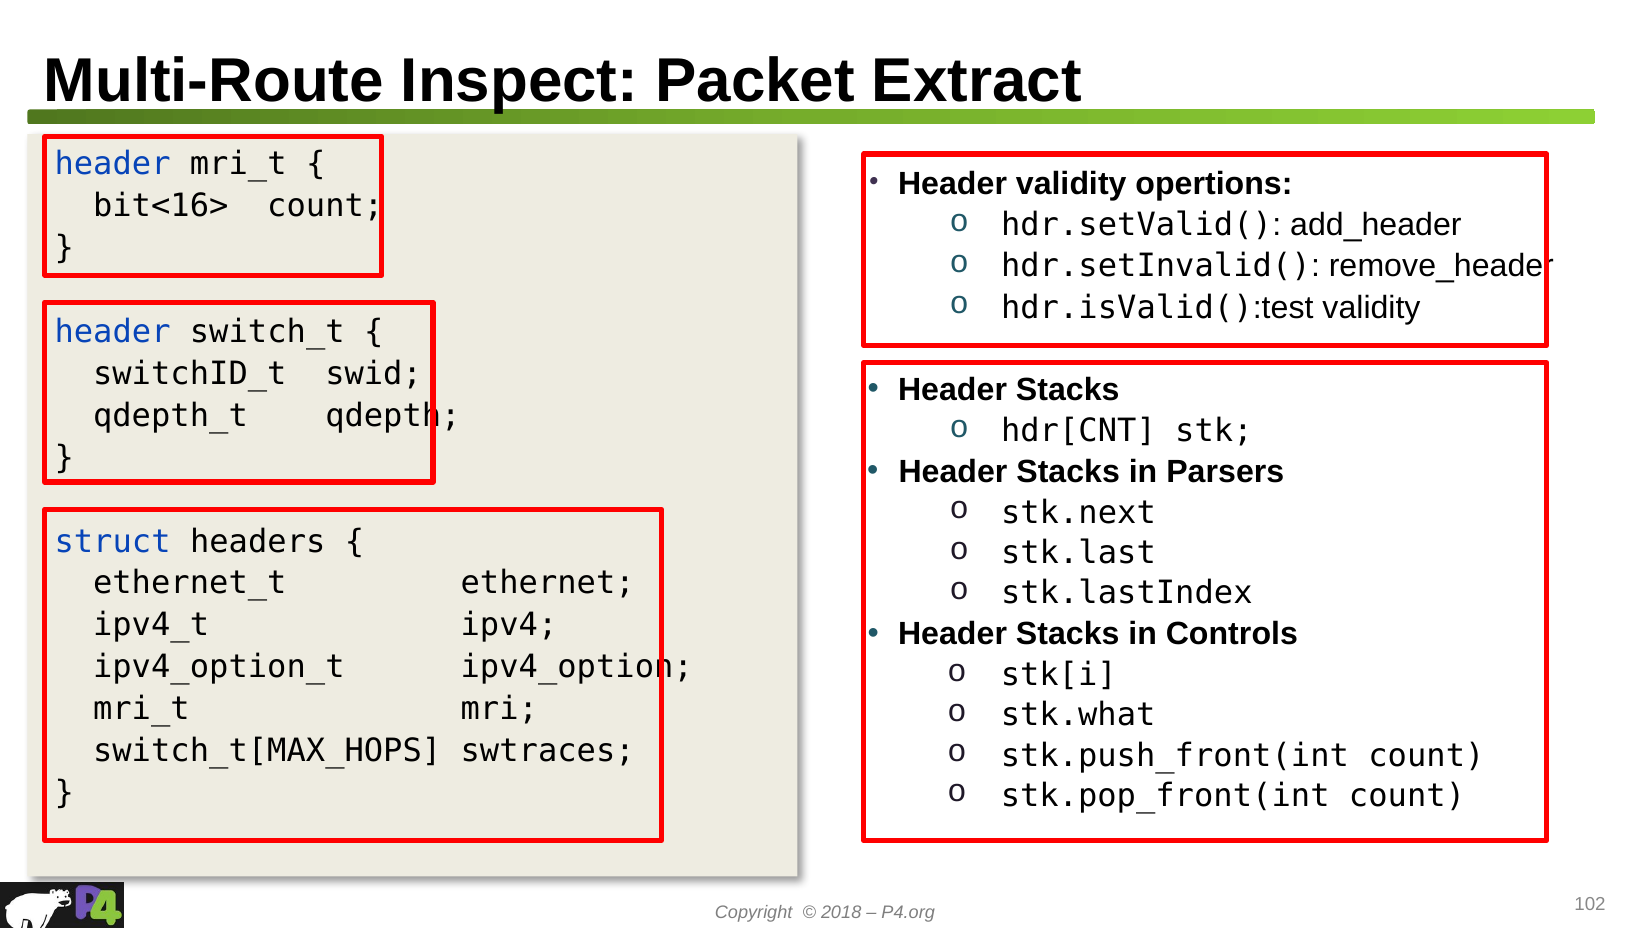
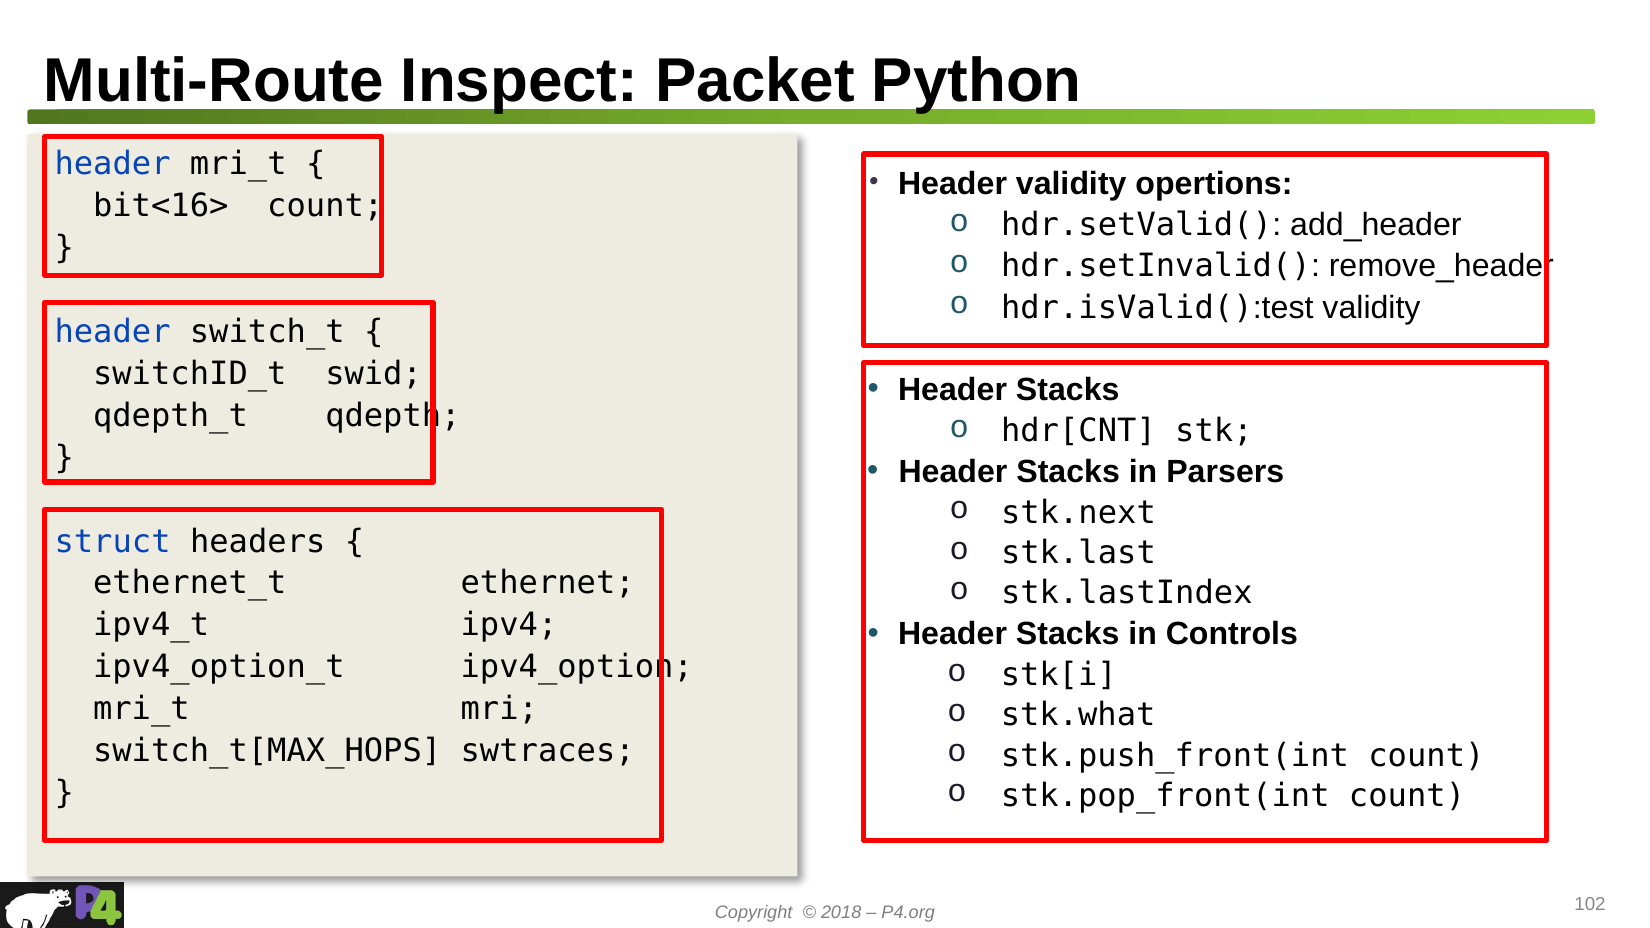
Extract: Extract -> Python (977, 81)
